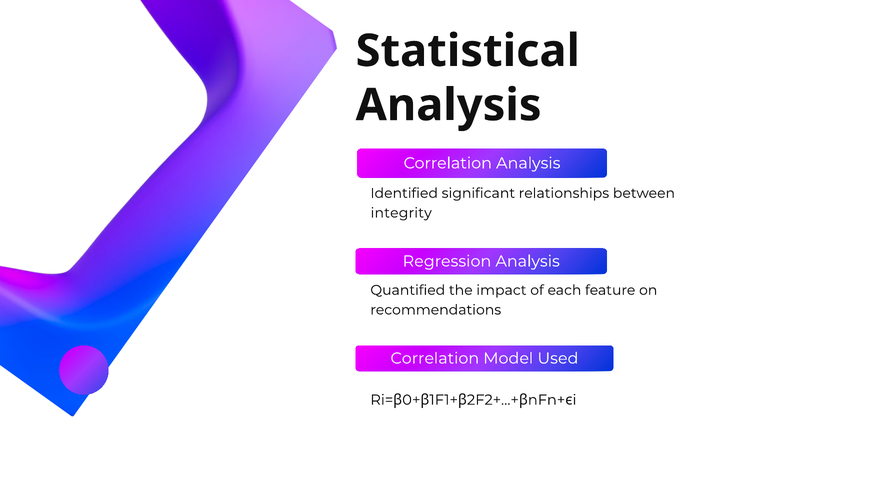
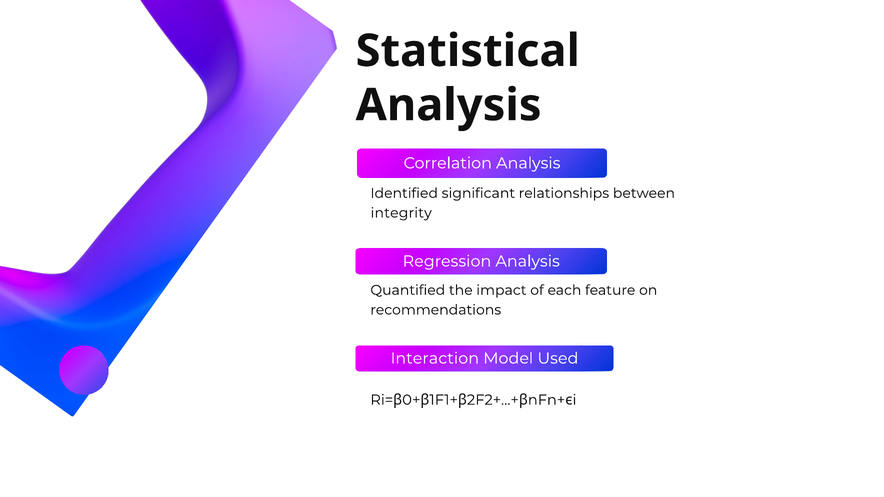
Correlation: Correlation -> Interaction (435, 359)
